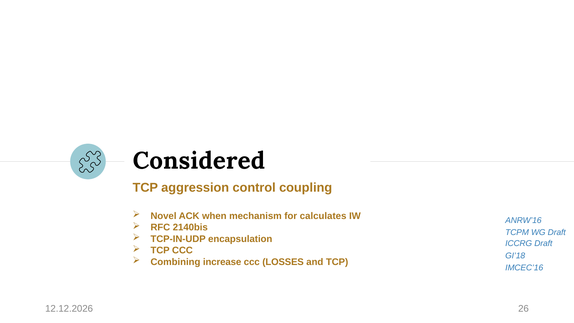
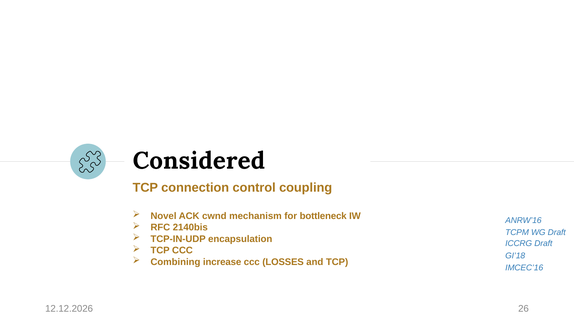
aggression: aggression -> connection (195, 187)
when: when -> cwnd (214, 216)
calculates: calculates -> bottleneck (323, 216)
